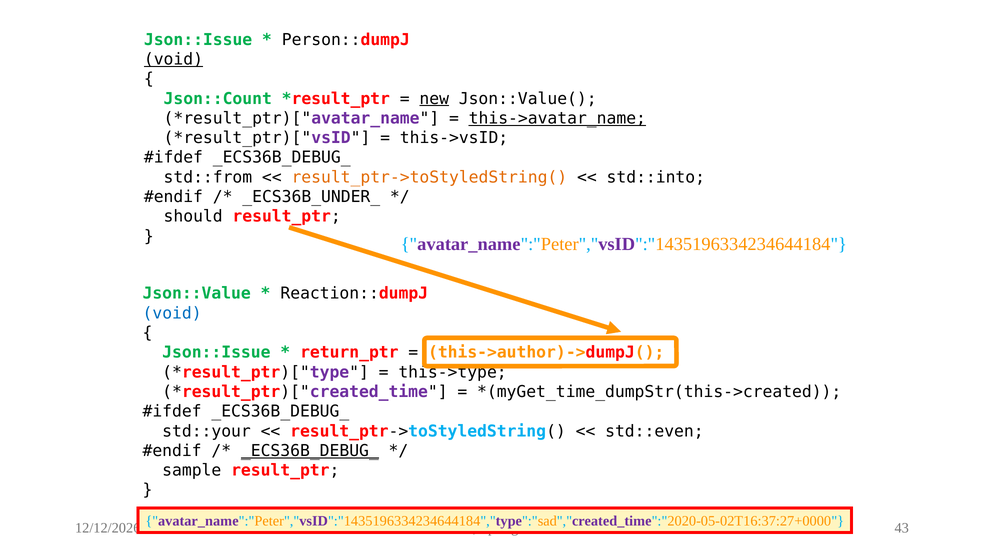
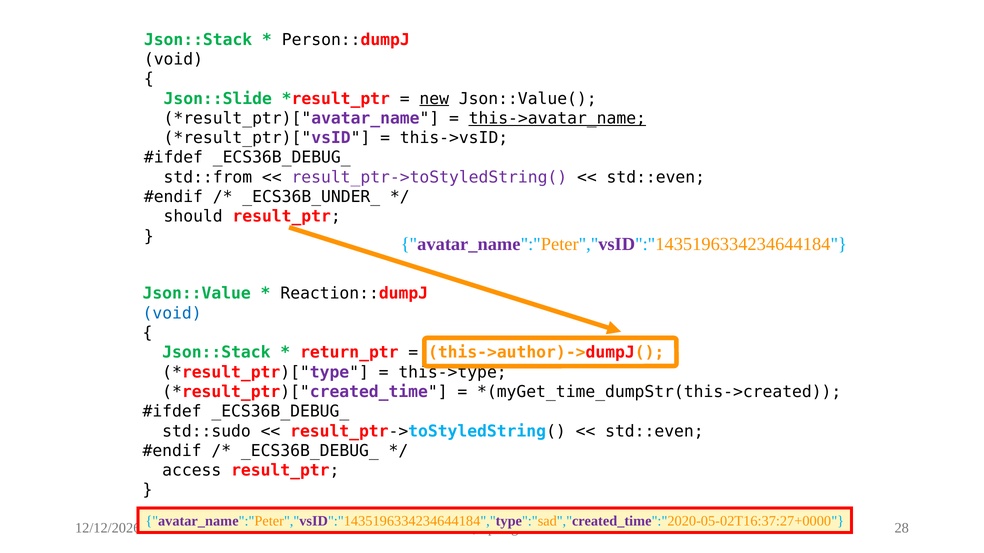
Json::Issue: Json::Issue -> Json::Stack (198, 40)
void underline: present -> none (173, 59)
Json::Count: Json::Count -> Json::Slide (218, 99)
result_ptr->toStyledString( colour: orange -> purple (429, 177)
std::into: std::into -> std::even (656, 177)
Json::Issue: Json::Issue -> Json::Stack (216, 353)
std::your: std::your -> std::sudo (207, 431)
_ECS36B_DEBUG_ underline: present -> none (310, 451)
sample: sample -> access (192, 471)
43: 43 -> 28 (902, 529)
